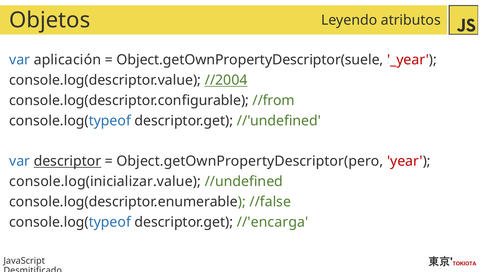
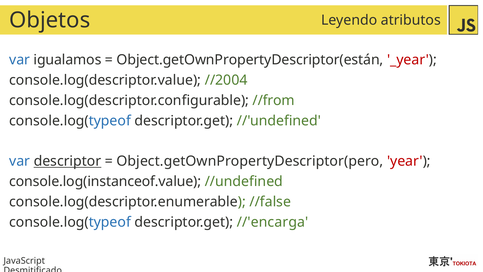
aplicación: aplicación -> igualamos (68, 60)
Object.getOwnPropertyDescriptor(suele: Object.getOwnPropertyDescriptor(suele -> Object.getOwnPropertyDescriptor(están (250, 60)
//2004 underline: present -> none (226, 80)
console.log(inicializar.value: console.log(inicializar.value -> console.log(instanceof.value (105, 181)
